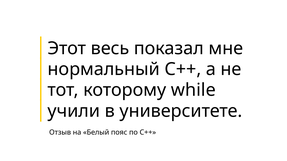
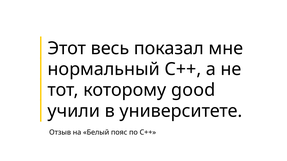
while: while -> good (193, 90)
